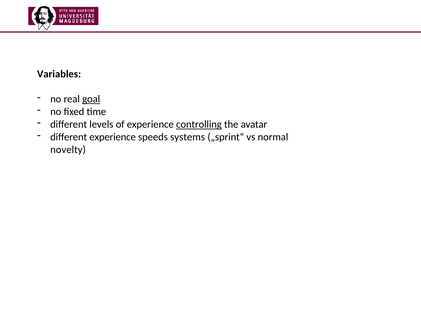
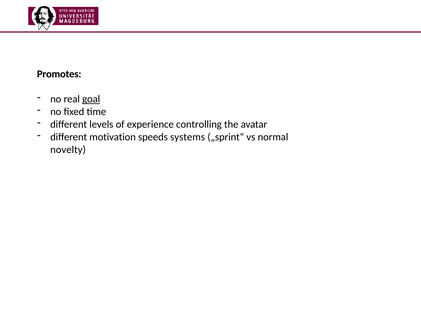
Variables: Variables -> Promotes (59, 74)
controlling underline: present -> none (199, 124)
different experience: experience -> motivation (113, 137)
